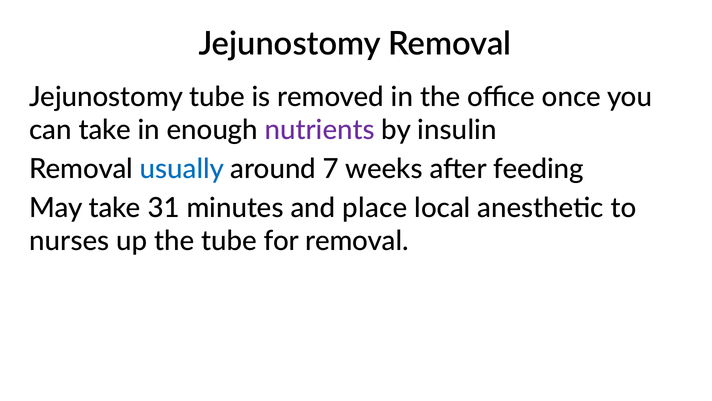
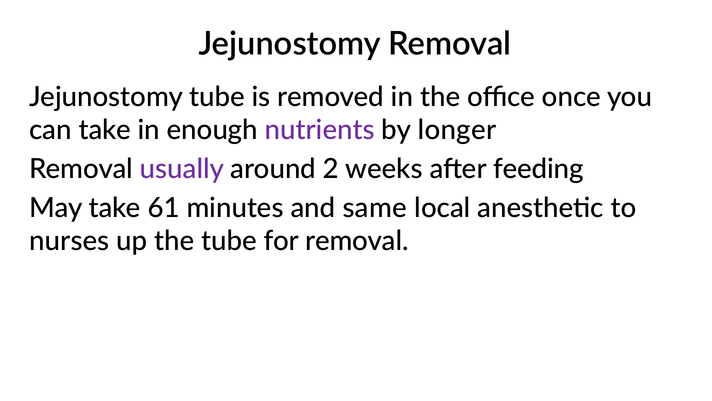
insulin: insulin -> longer (457, 130)
usually colour: blue -> purple (182, 169)
7: 7 -> 2 (331, 169)
31: 31 -> 61 (164, 208)
place: place -> same (375, 208)
